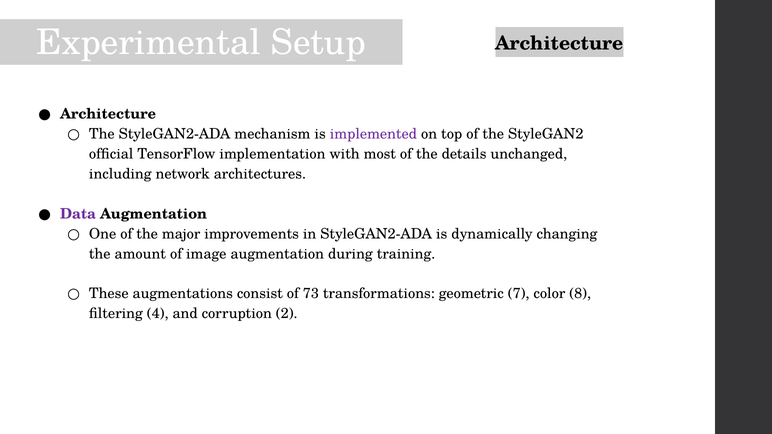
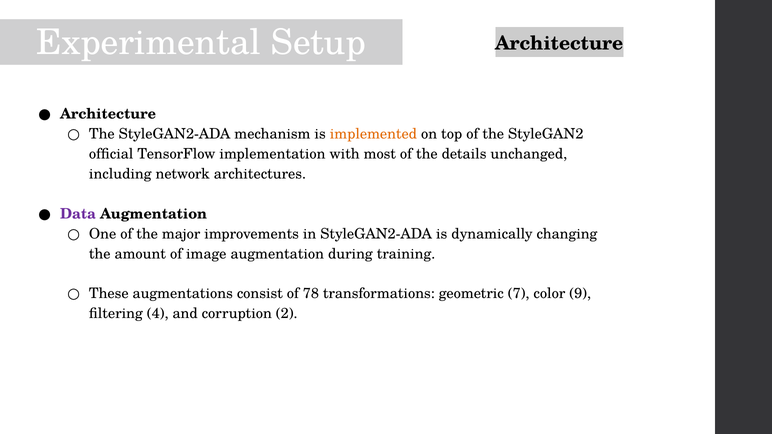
implemented colour: purple -> orange (373, 134)
73: 73 -> 78 (311, 294)
8: 8 -> 9 (580, 294)
